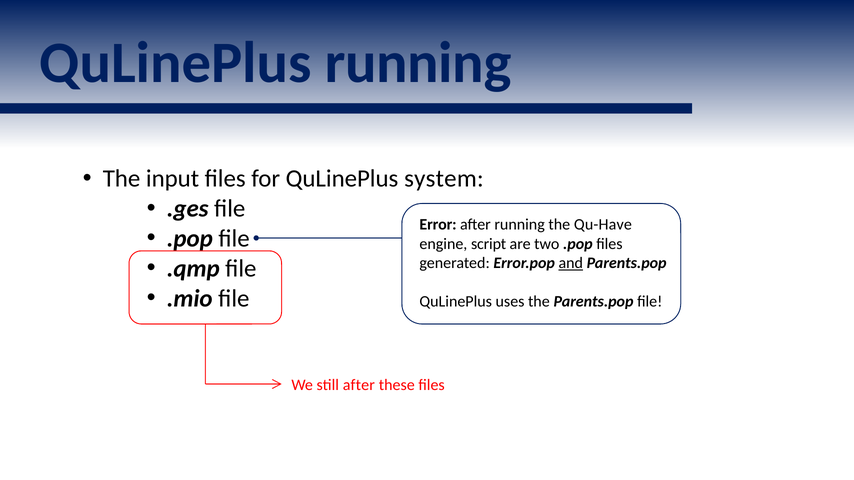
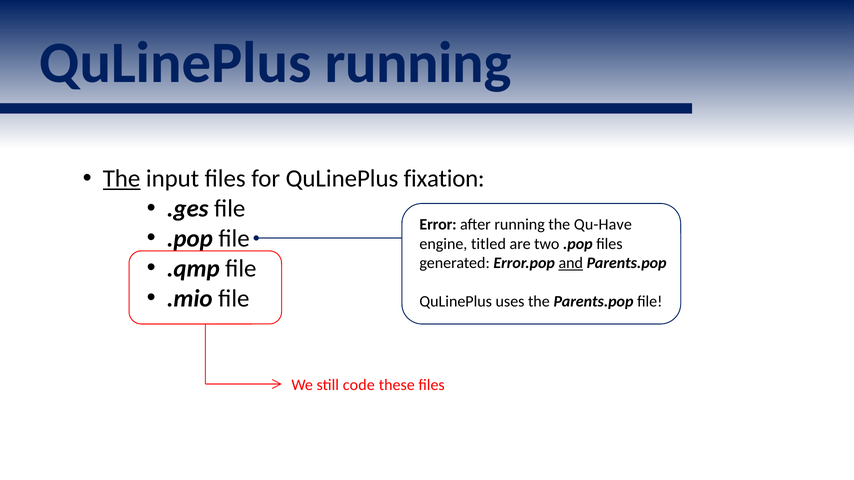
The underline: none -> present (122, 179)
system: system -> fixation (444, 179)
script: script -> titled (488, 244)
still after: after -> code (359, 385)
